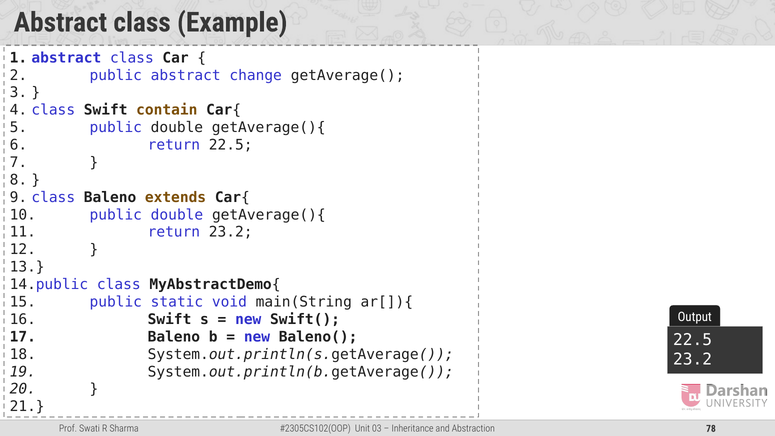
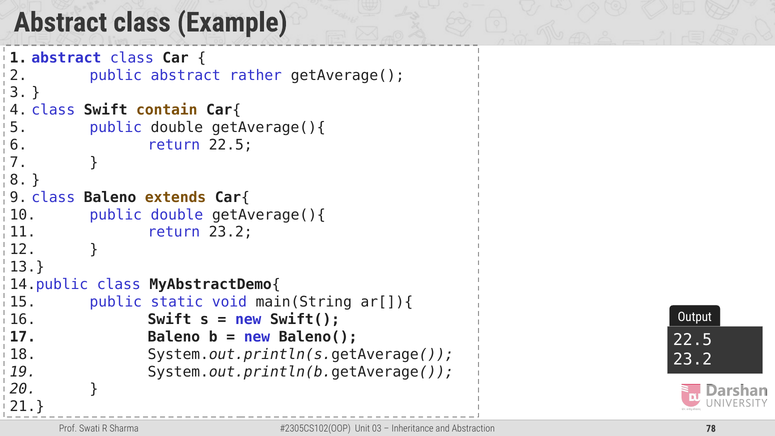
change: change -> rather (256, 75)
